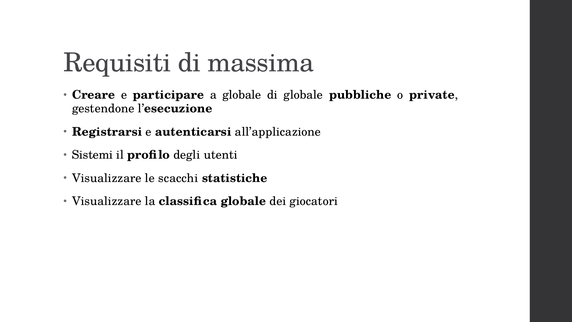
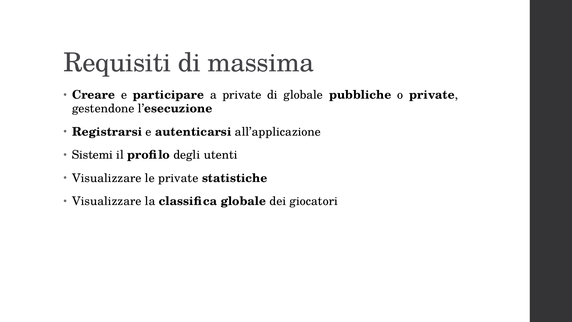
a globale: globale -> private (242, 95)
le scacchi: scacchi -> private (178, 178)
